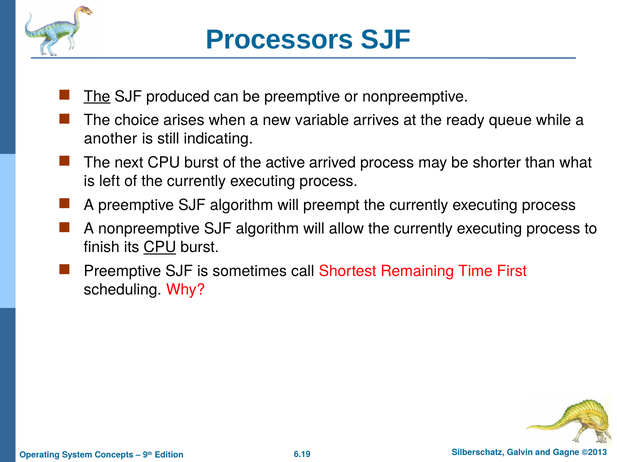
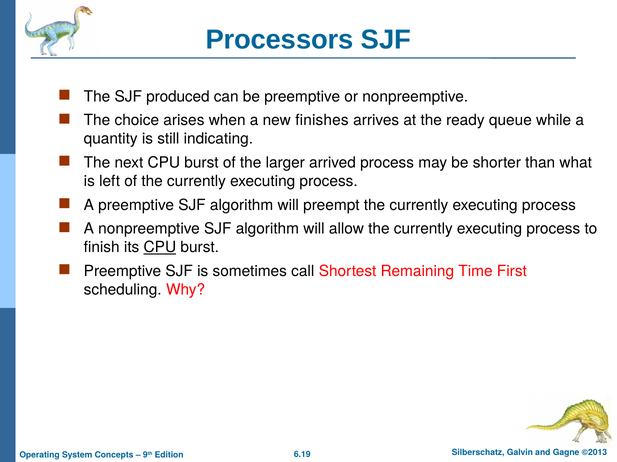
The underline: present -> none (97, 97)
variable: variable -> finishes (322, 121)
another: another -> quantity (111, 139)
active: active -> larger (285, 163)
